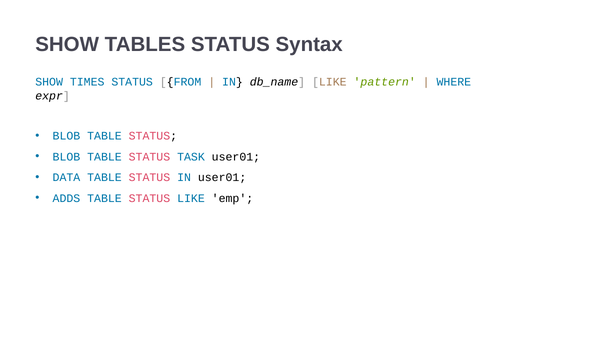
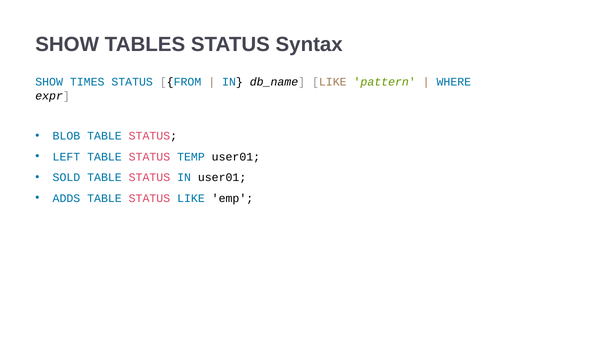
BLOB: BLOB -> LEFT (66, 157)
TASK: TASK -> TEMP (191, 157)
DATA: DATA -> SOLD (66, 177)
